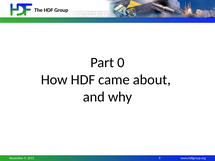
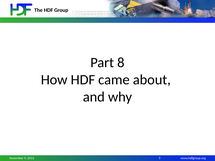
0: 0 -> 8 (121, 63)
